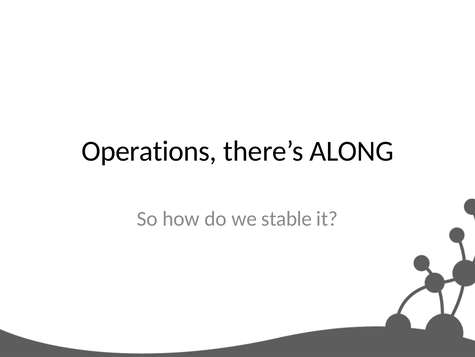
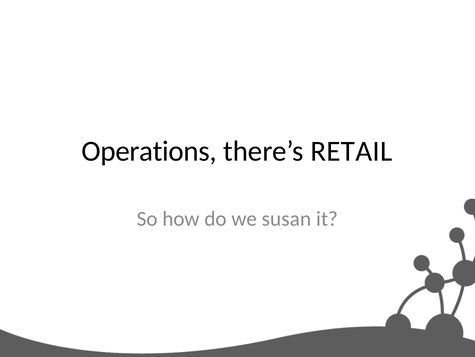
ALONG: ALONG -> RETAIL (351, 151)
stable: stable -> susan (286, 218)
